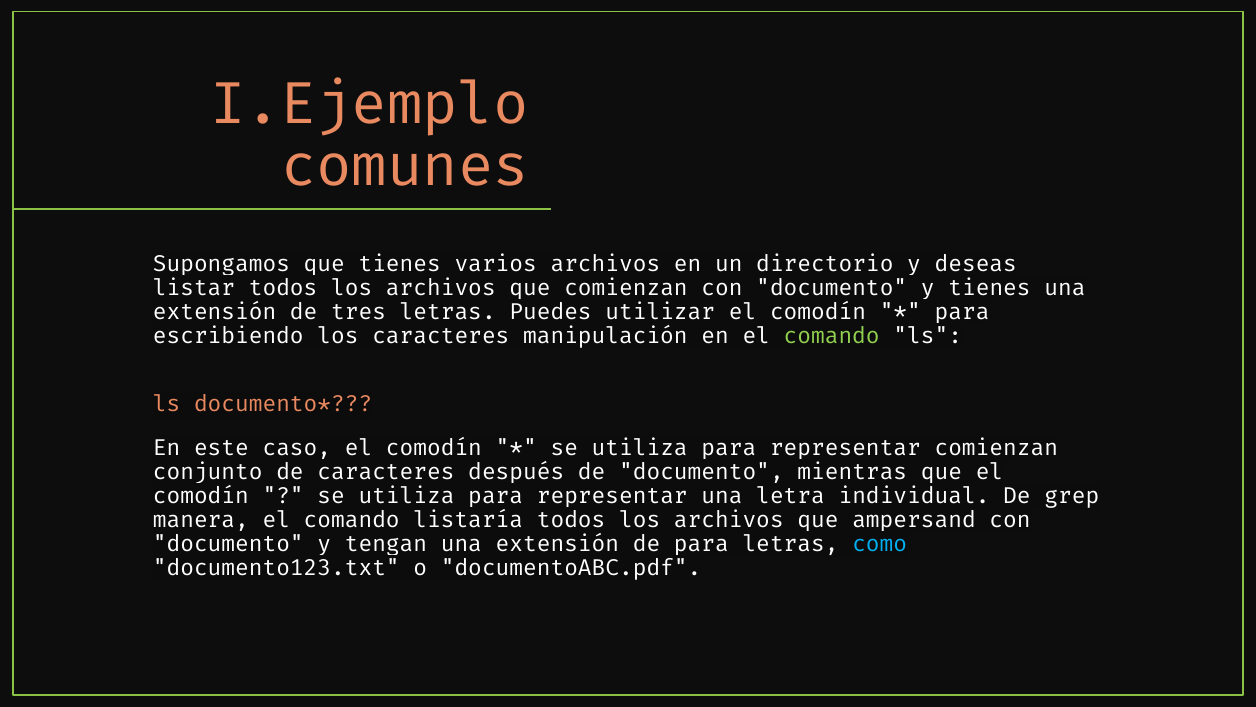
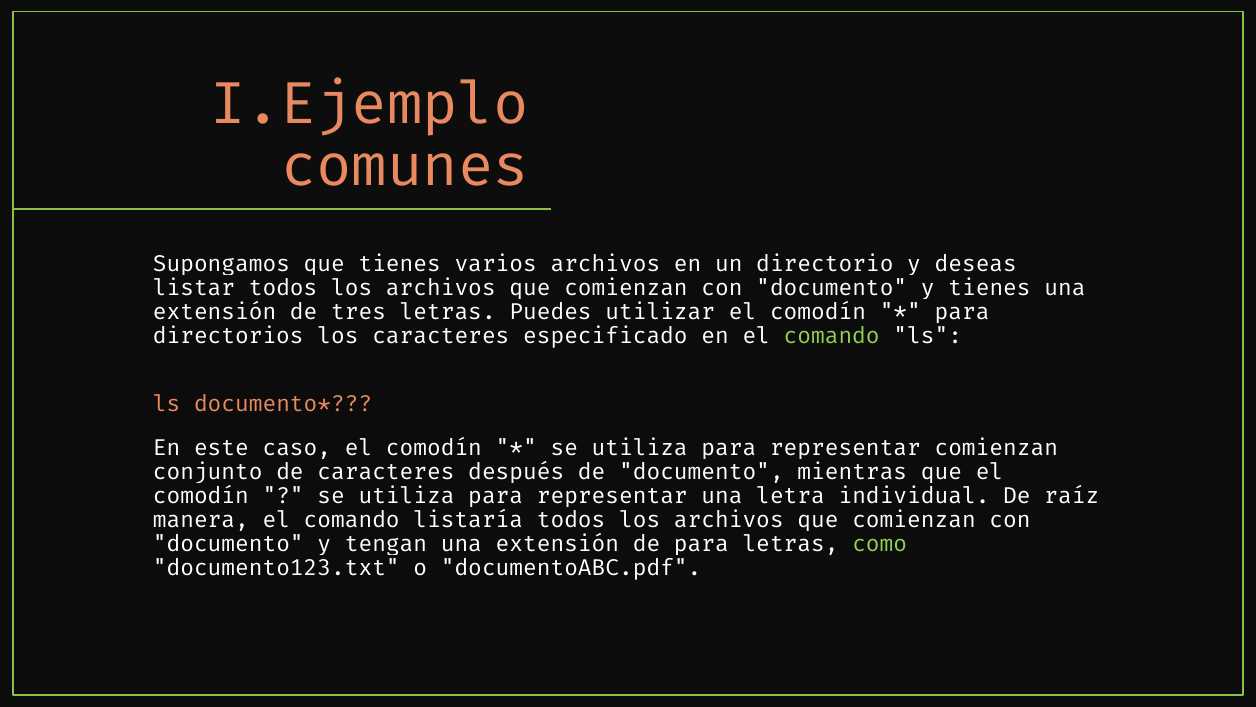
escribiendo: escribiendo -> directorios (228, 336)
manipulación: manipulación -> especificado (605, 336)
grep: grep -> raíz (1072, 496)
ampersand: ampersand -> comienzan (914, 520)
como colour: light blue -> light green (880, 544)
